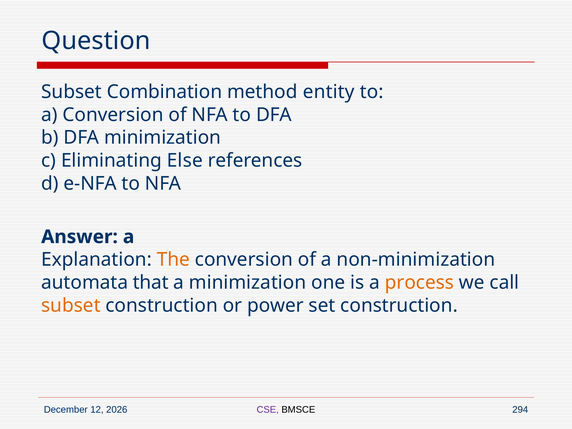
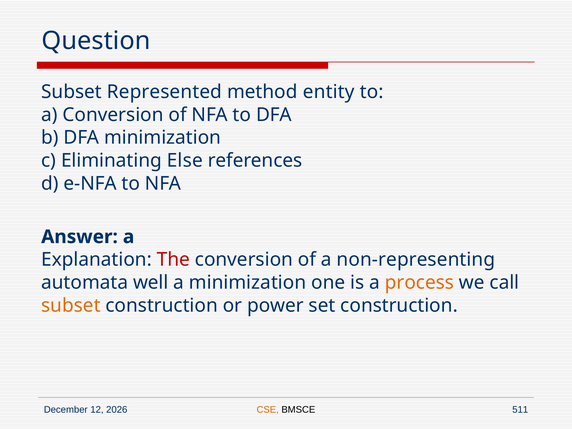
Combination: Combination -> Represented (164, 92)
The colour: orange -> red (173, 260)
non-minimization: non-minimization -> non-representing (416, 260)
that: that -> well (151, 283)
CSE colour: purple -> orange (268, 410)
294: 294 -> 511 (520, 410)
